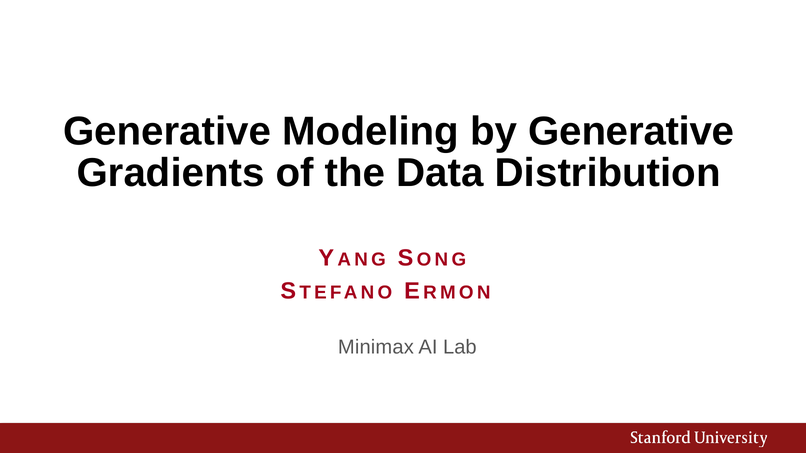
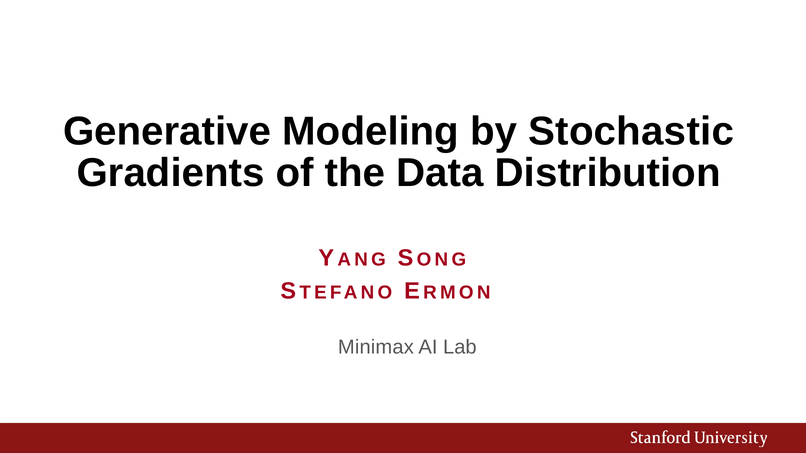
by Generative: Generative -> Stochastic (631, 132)
